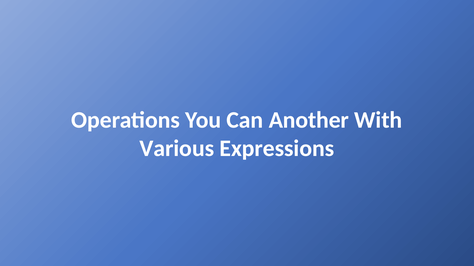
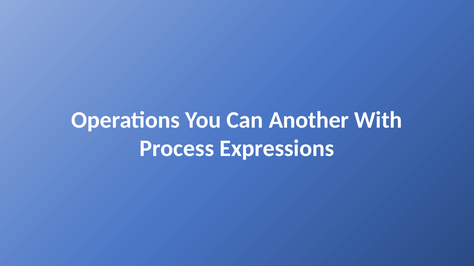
Various: Various -> Process (177, 149)
